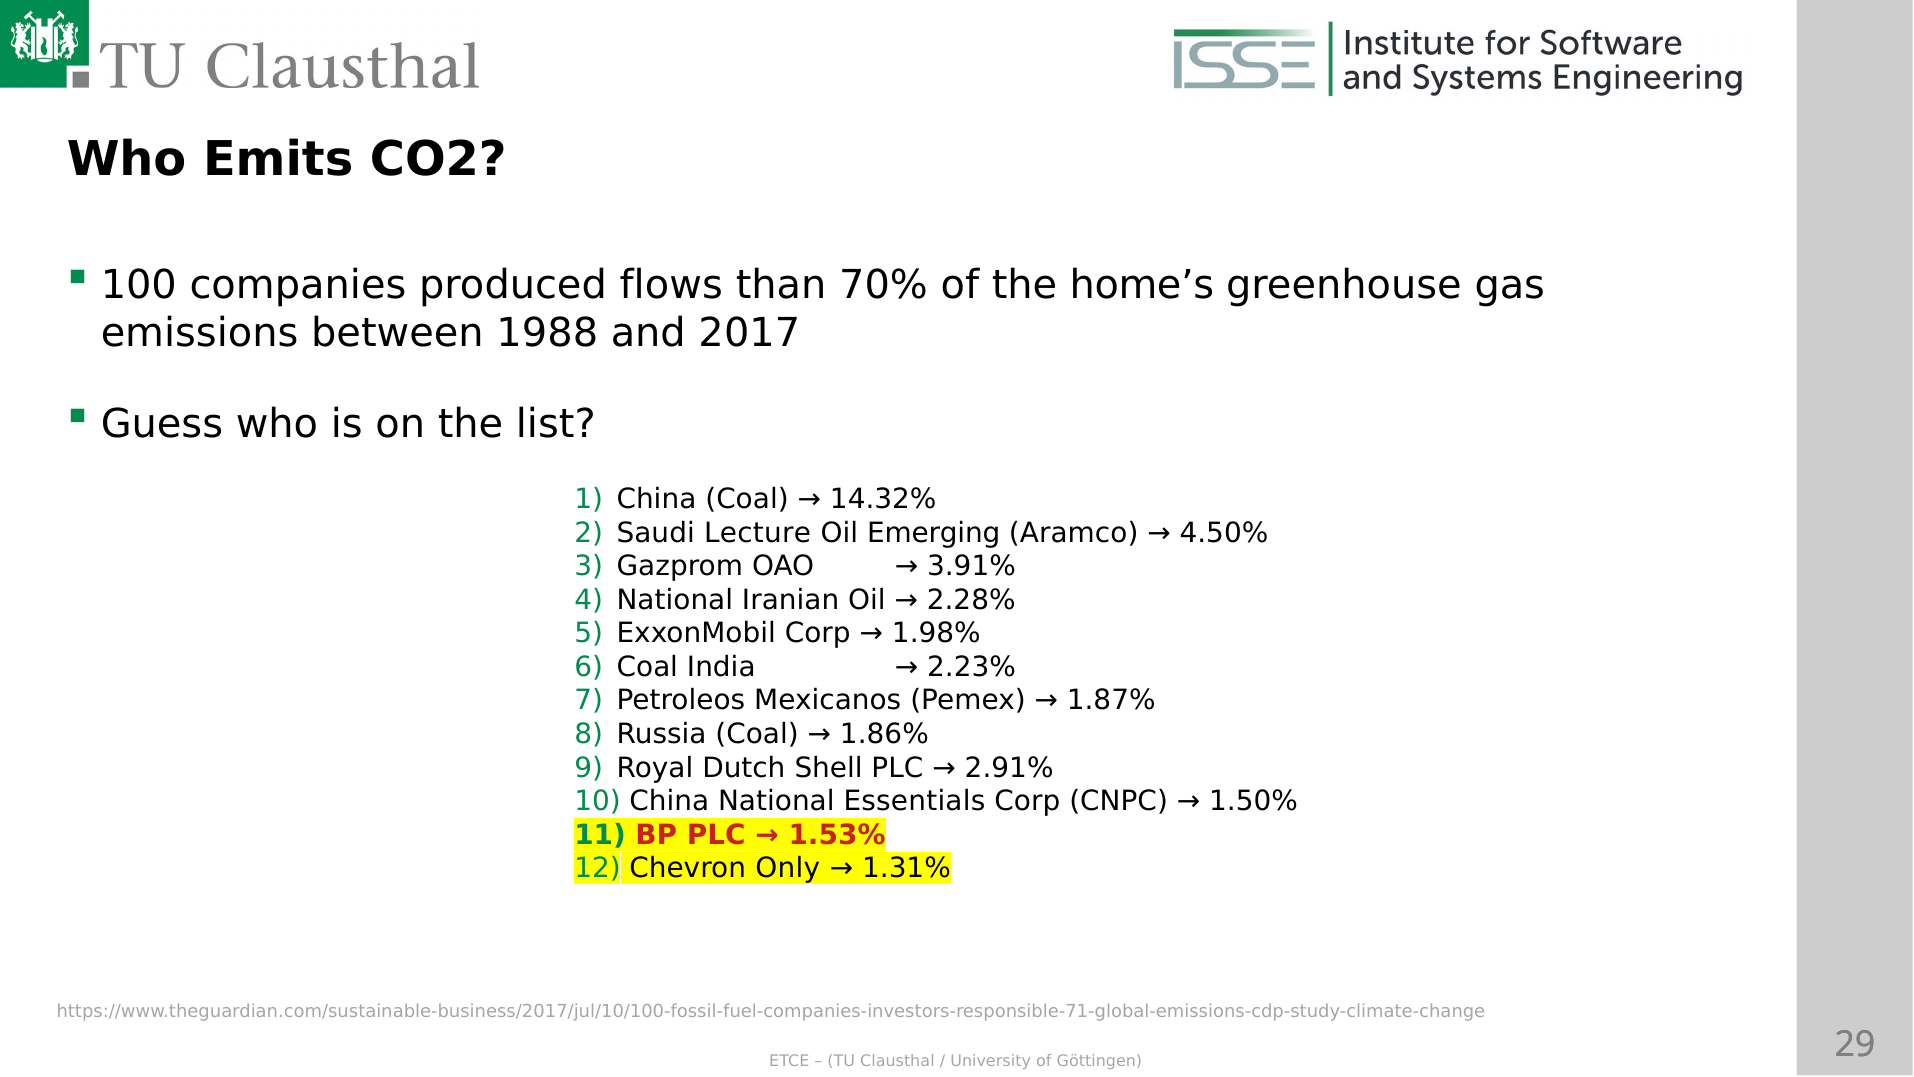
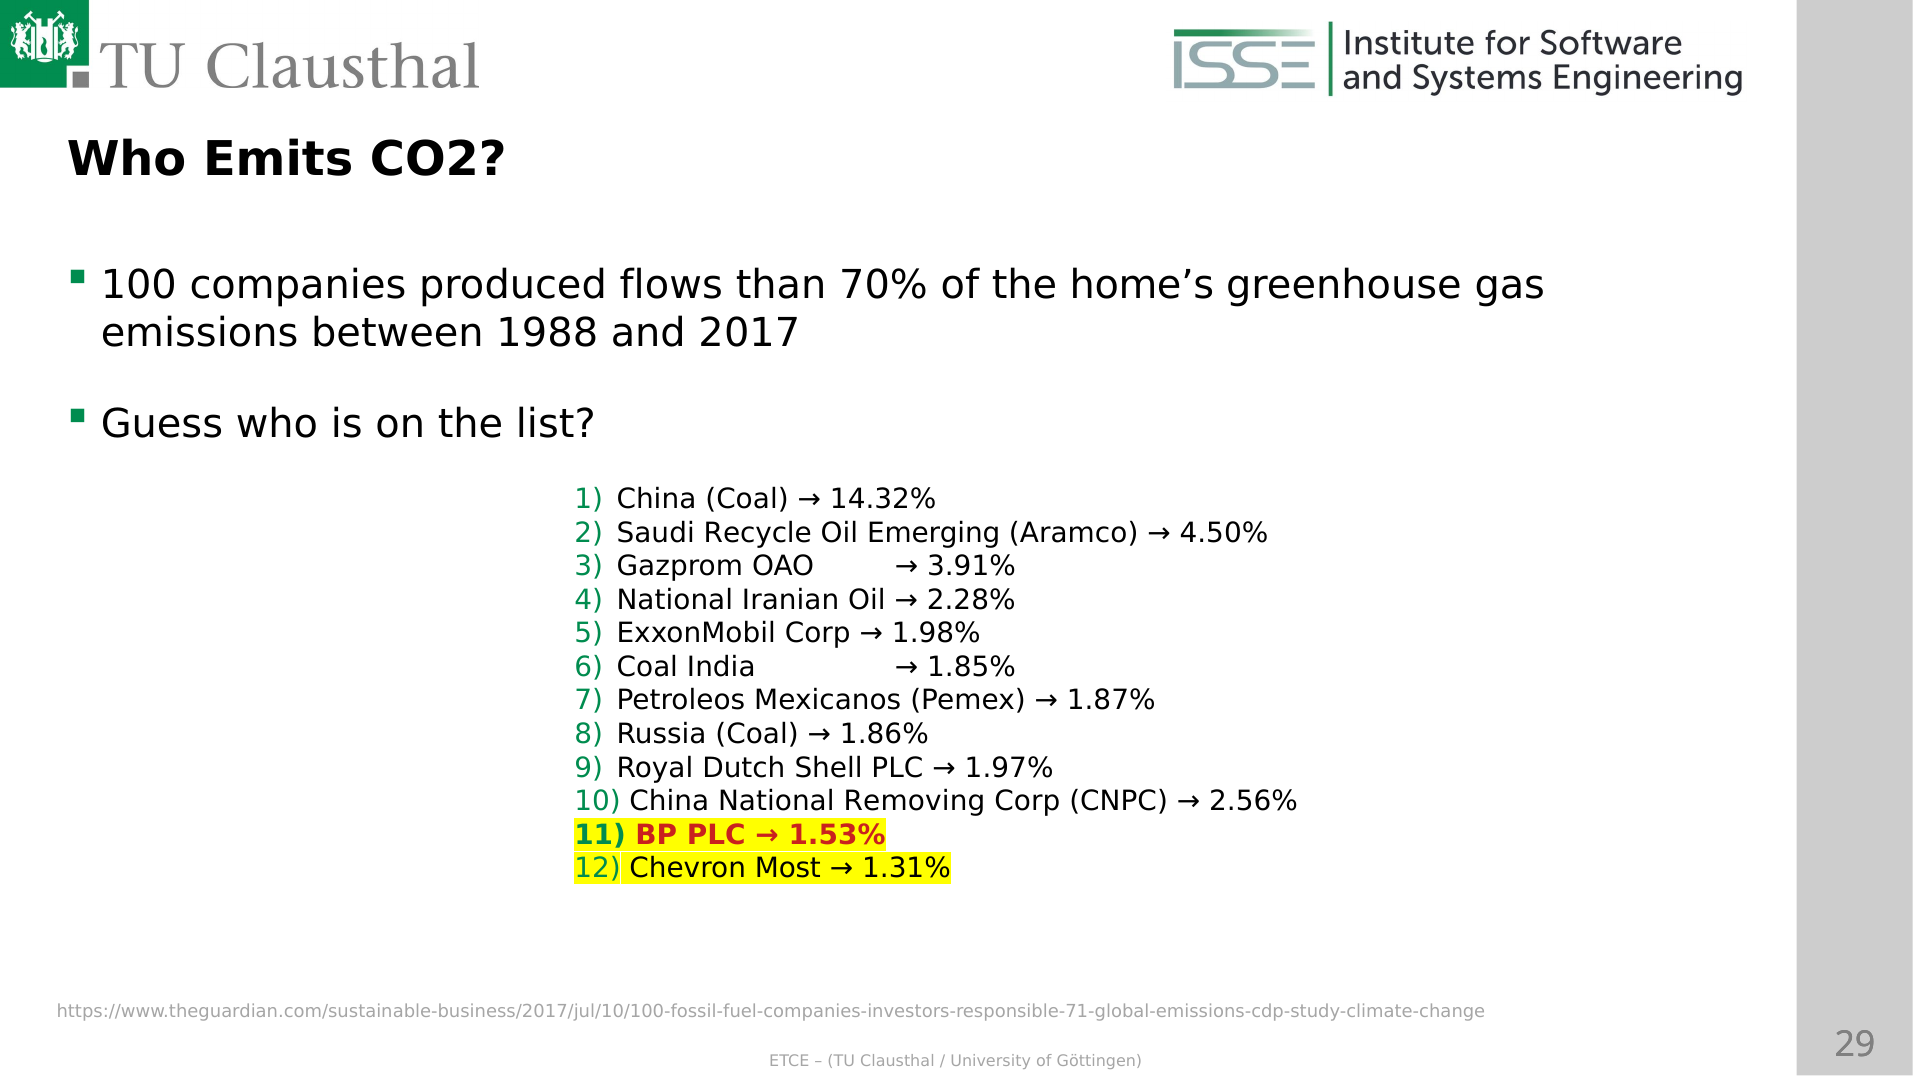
Lecture: Lecture -> Recycle (758, 533)
2.23%: 2.23% -> 1.85% (972, 667)
2.91%: 2.91% -> 1.97% (1009, 768)
Essentials: Essentials -> Removing (914, 801)
1.50%: 1.50% -> 2.56% (1254, 801)
Only: Only -> Most (788, 868)
